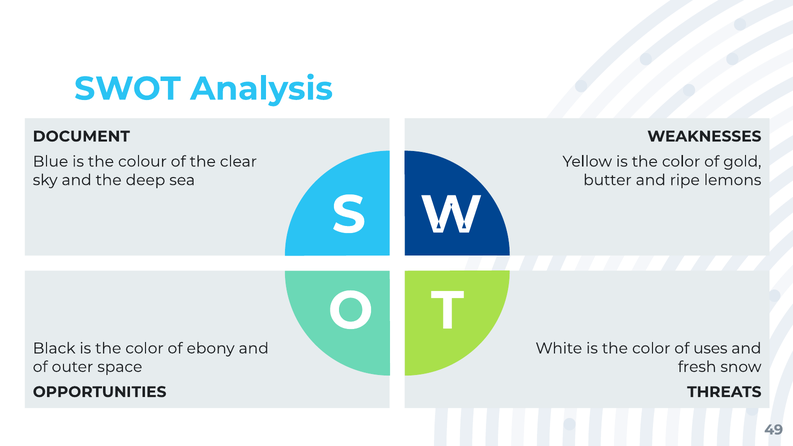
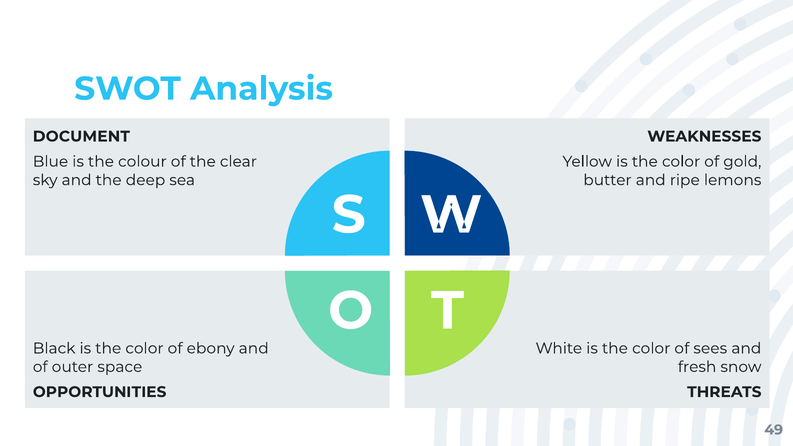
uses: uses -> sees (710, 348)
